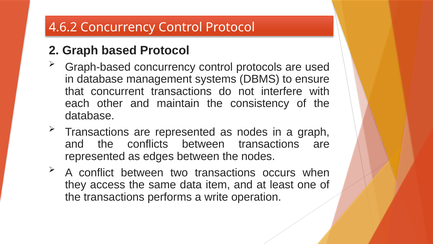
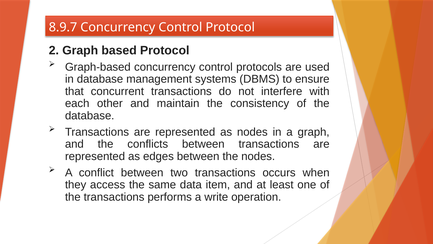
4.6.2: 4.6.2 -> 8.9.7 (63, 27)
